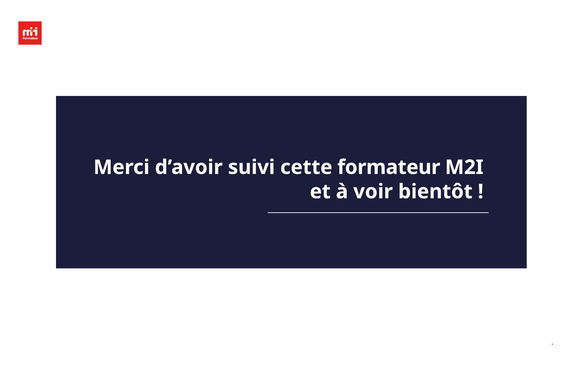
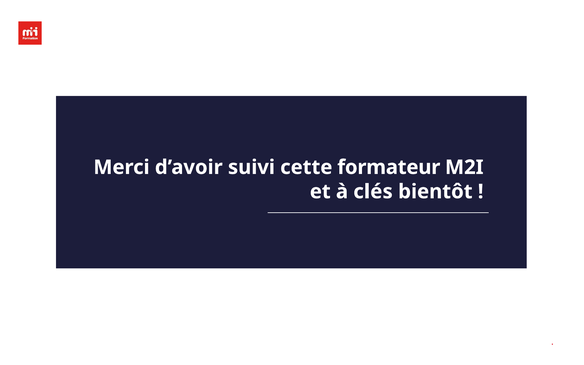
voir: voir -> clés (373, 192)
